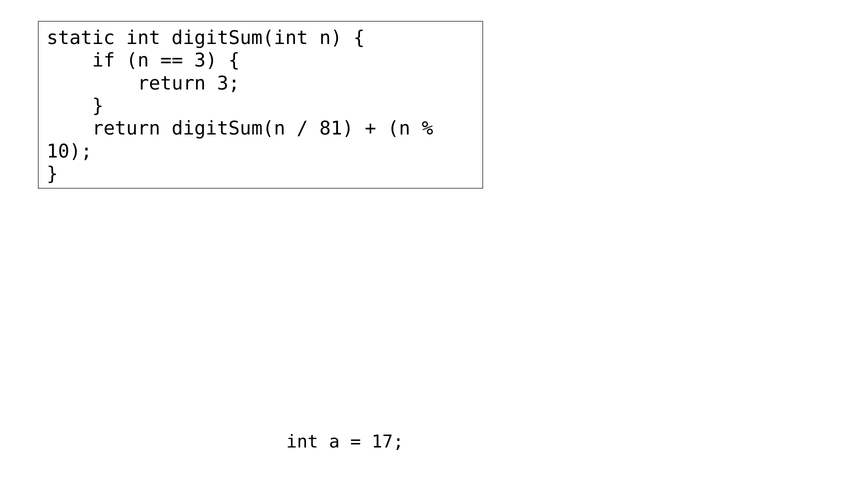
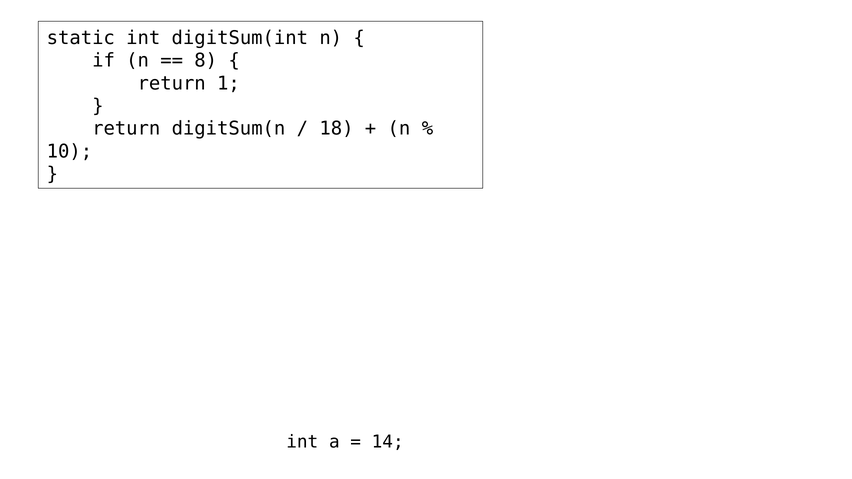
3: 3 -> 8 (206, 61)
return 3: 3 -> 1 (228, 83)
81: 81 -> 18 (336, 129)
17: 17 -> 14 (388, 442)
